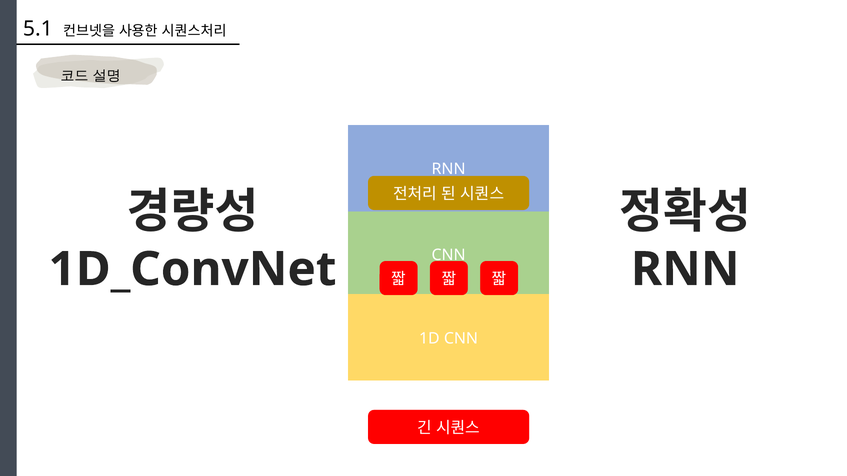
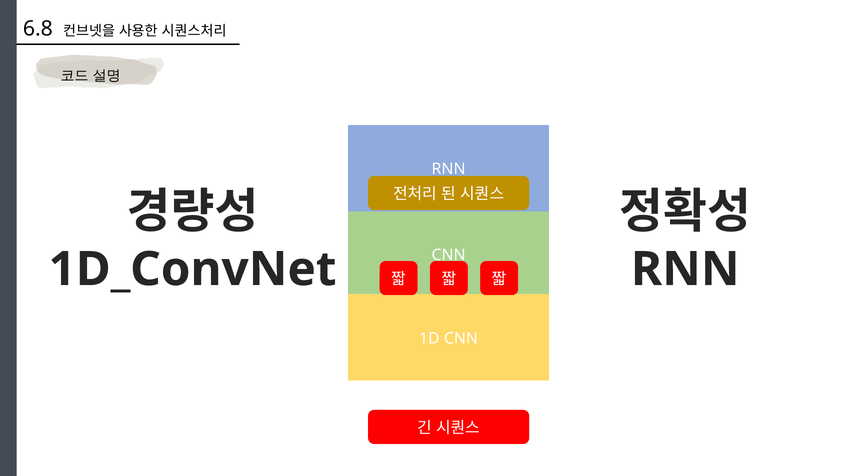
5.1: 5.1 -> 6.8 (38, 29)
